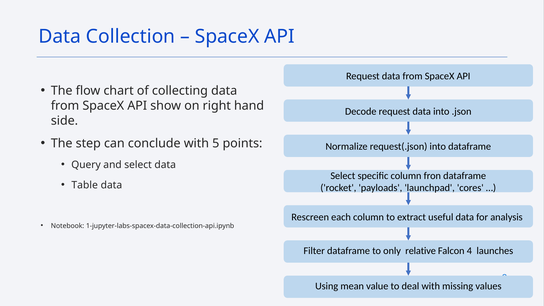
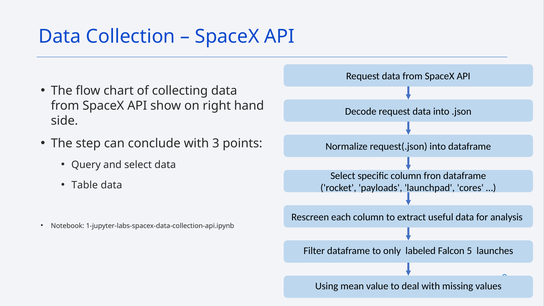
5: 5 -> 3 (216, 143)
relative: relative -> labeled (421, 251)
4: 4 -> 5 (469, 251)
